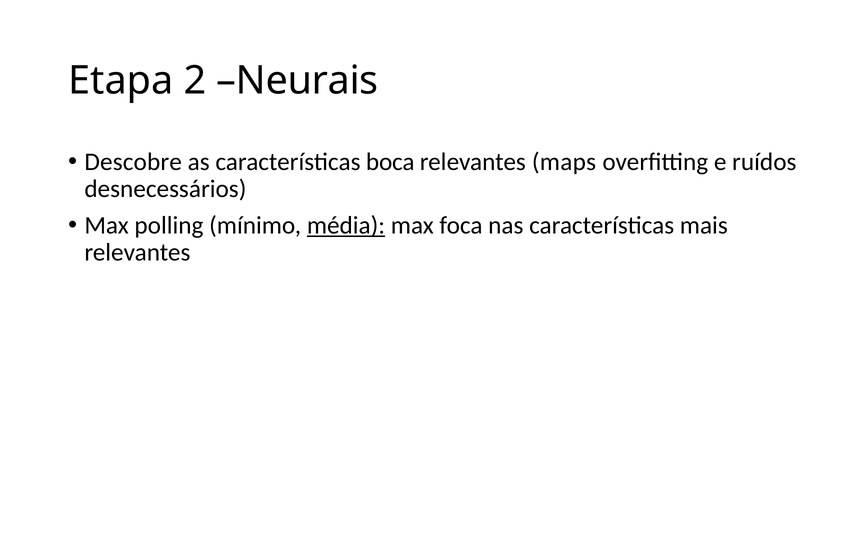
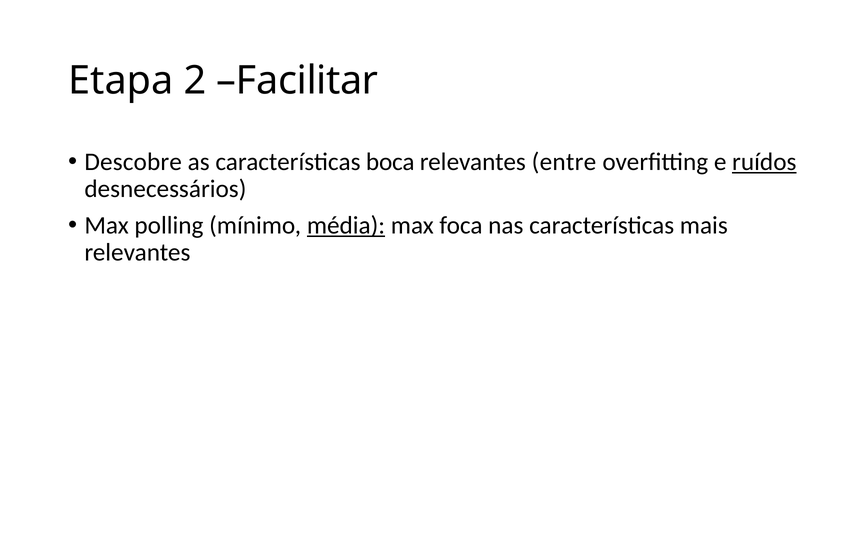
Neurais: Neurais -> Facilitar (297, 81)
maps: maps -> entre (564, 162)
ruídos underline: none -> present (764, 162)
